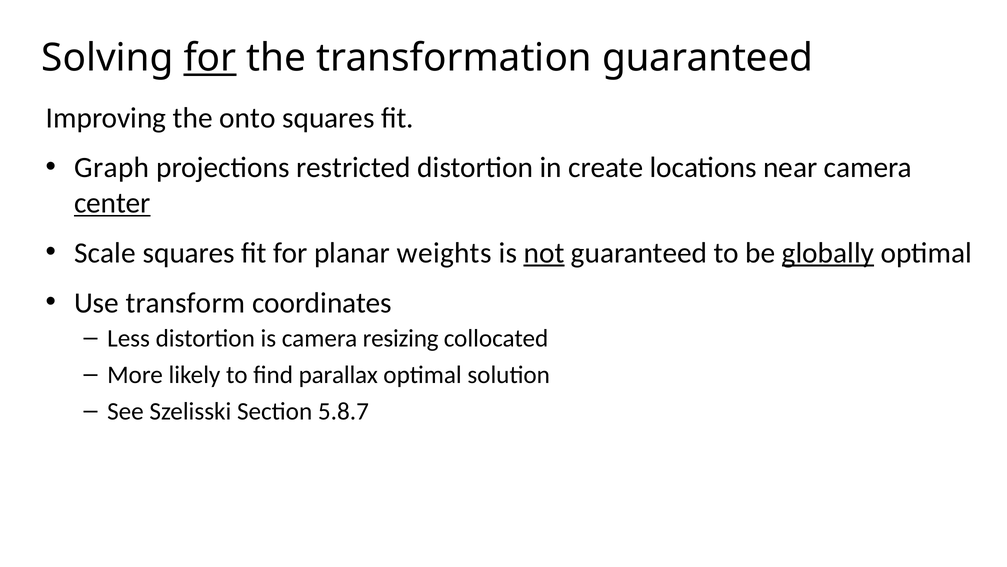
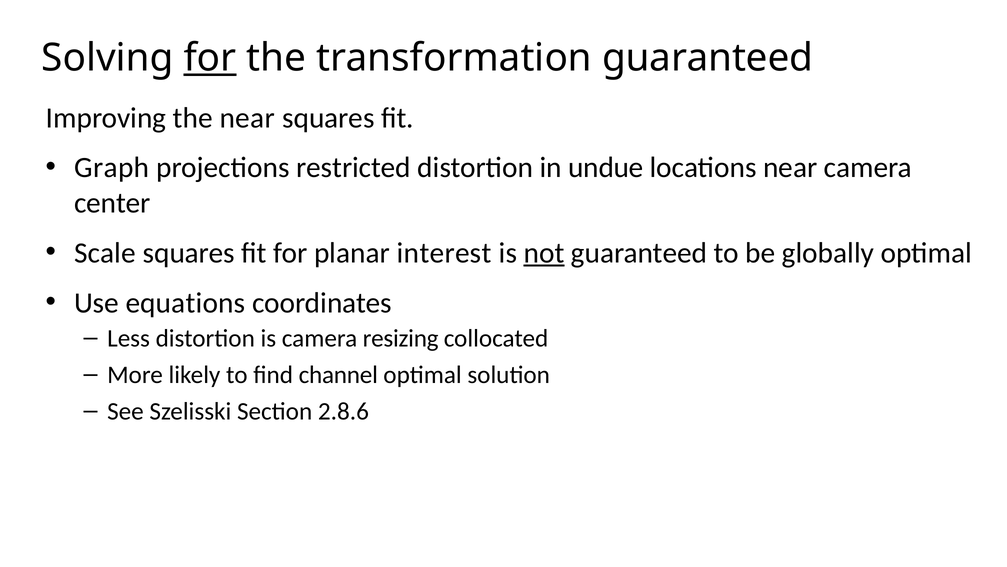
the onto: onto -> near (247, 118)
create: create -> undue (606, 168)
center underline: present -> none (112, 203)
weights: weights -> interest (444, 253)
globally underline: present -> none (828, 253)
transform: transform -> equations (185, 303)
parallax: parallax -> channel (338, 375)
5.8.7: 5.8.7 -> 2.8.6 (343, 411)
